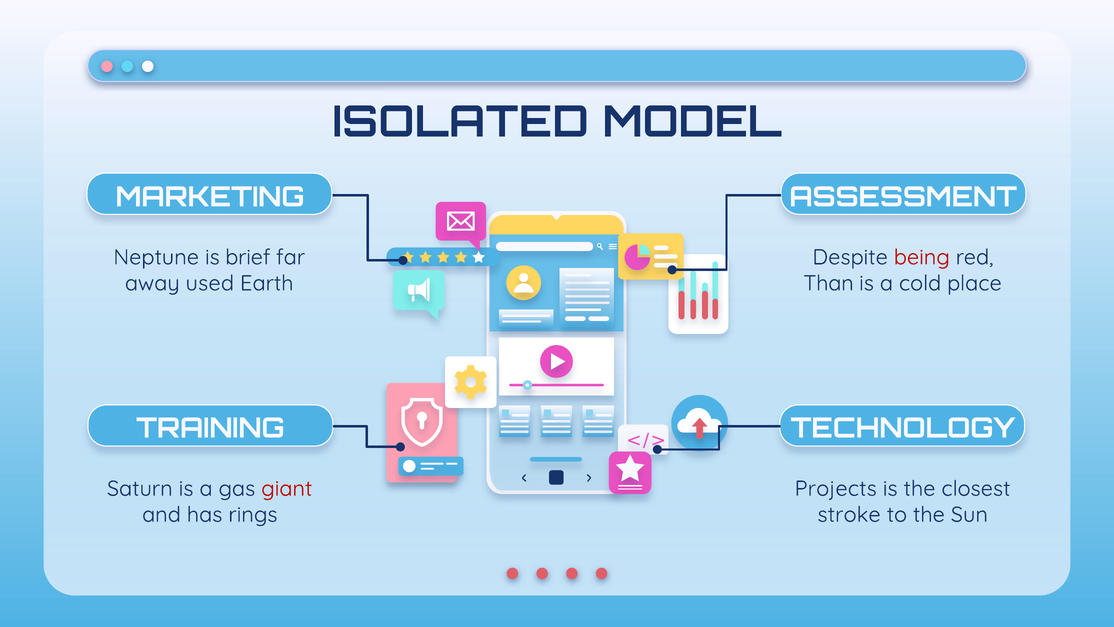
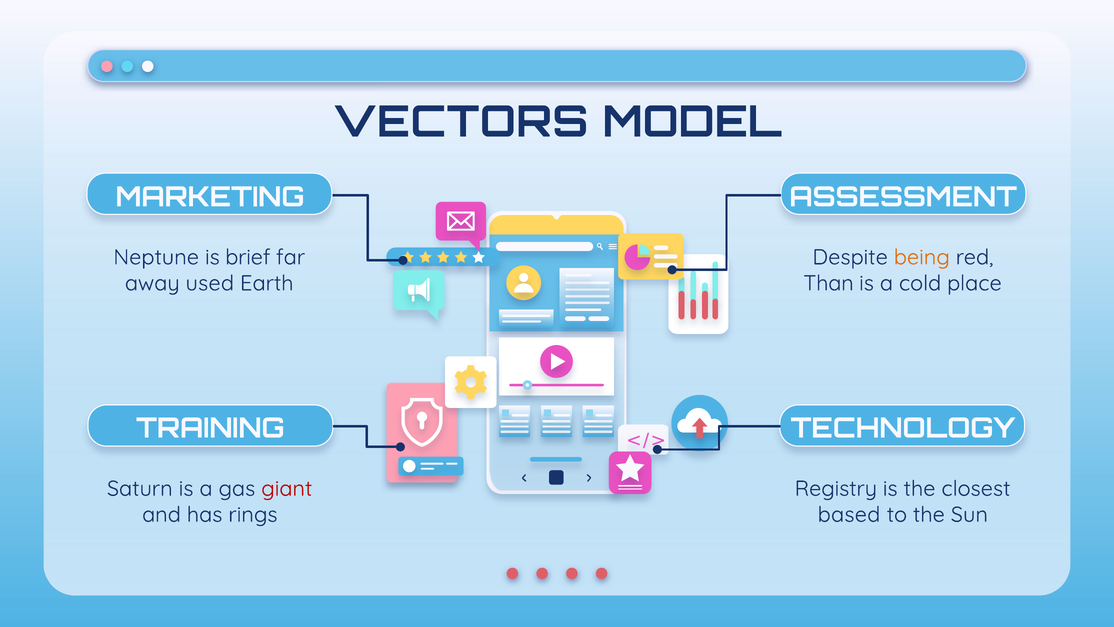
ISOLATED: ISOLATED -> VECTORS (461, 122)
being colour: red -> orange (922, 257)
Projects: Projects -> Registry (836, 488)
stroke: stroke -> based (849, 514)
